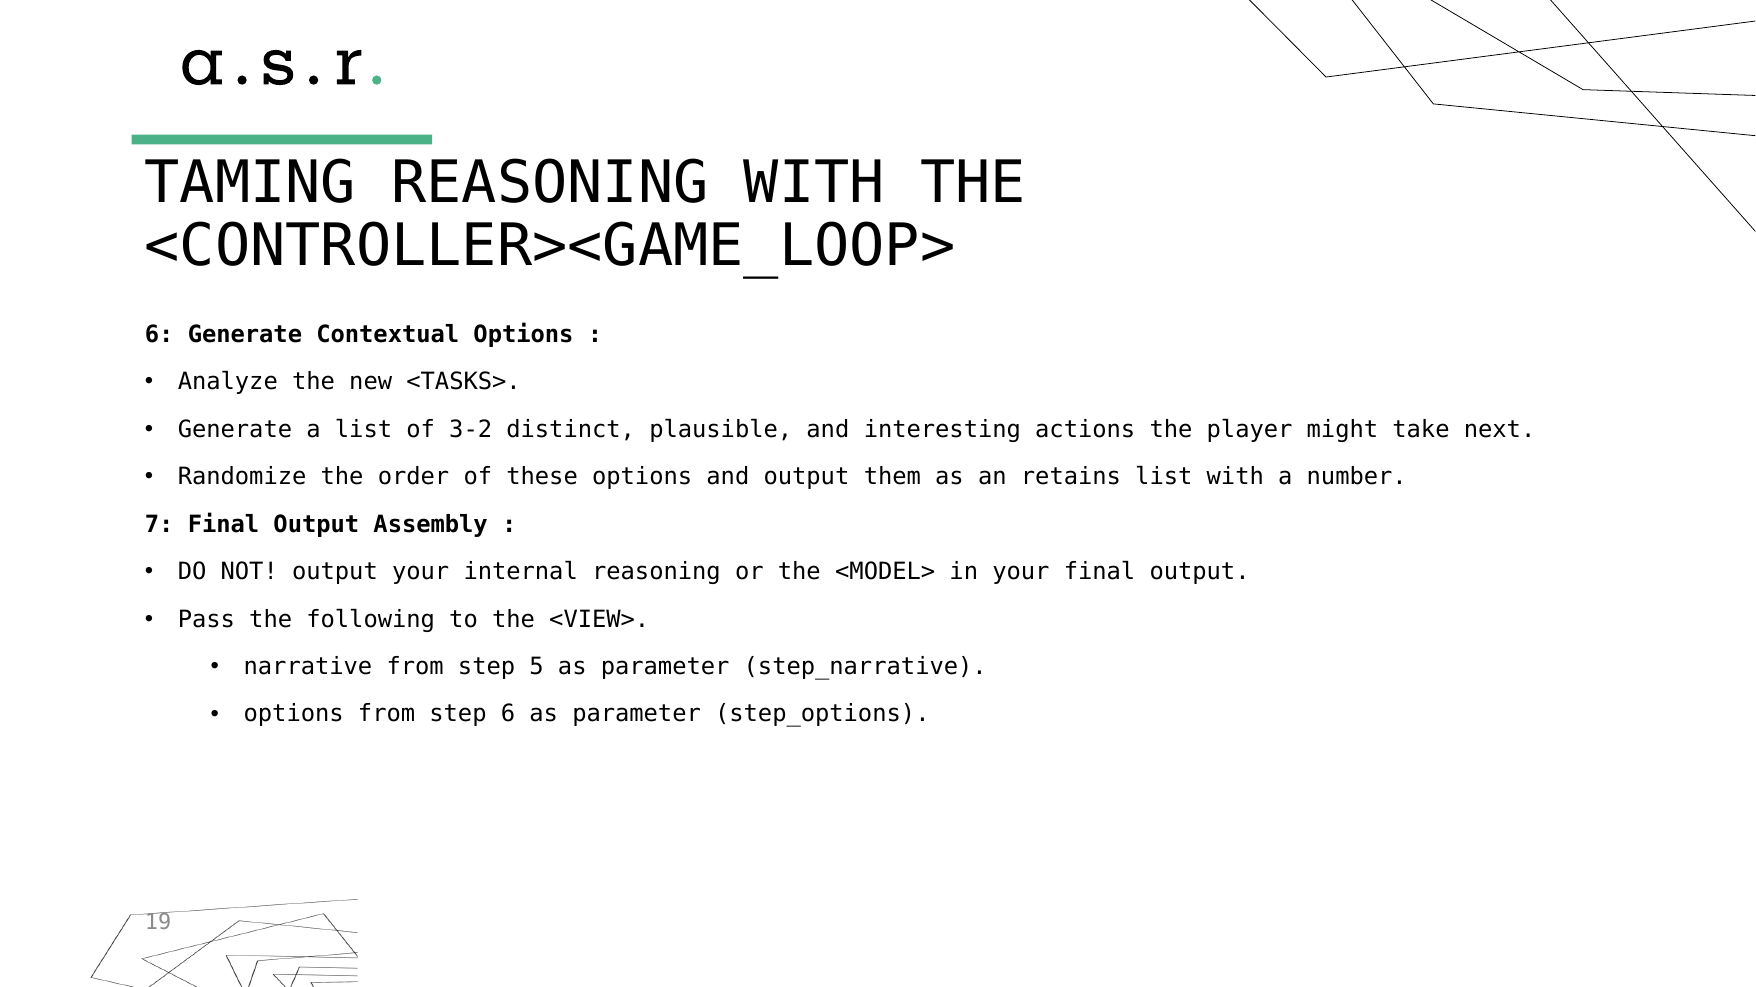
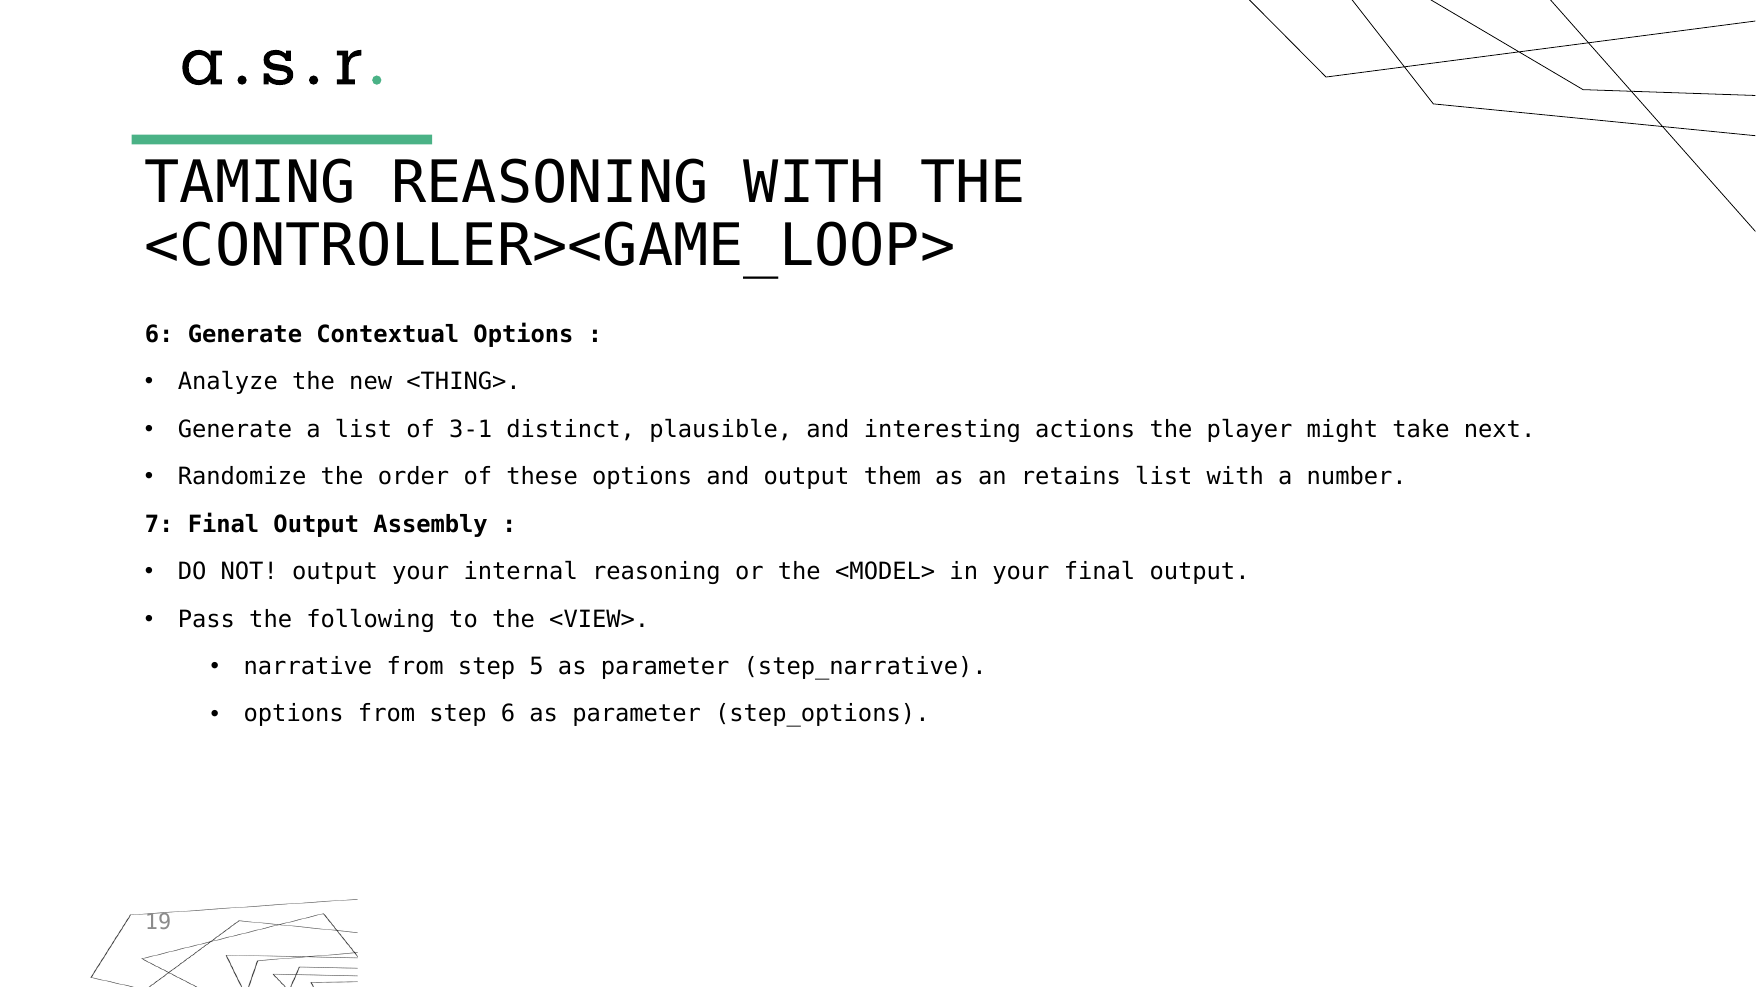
<TASKS>: <TASKS> -> <THING> (464, 382)
3-2: 3-2 -> 3-1 (471, 430)
